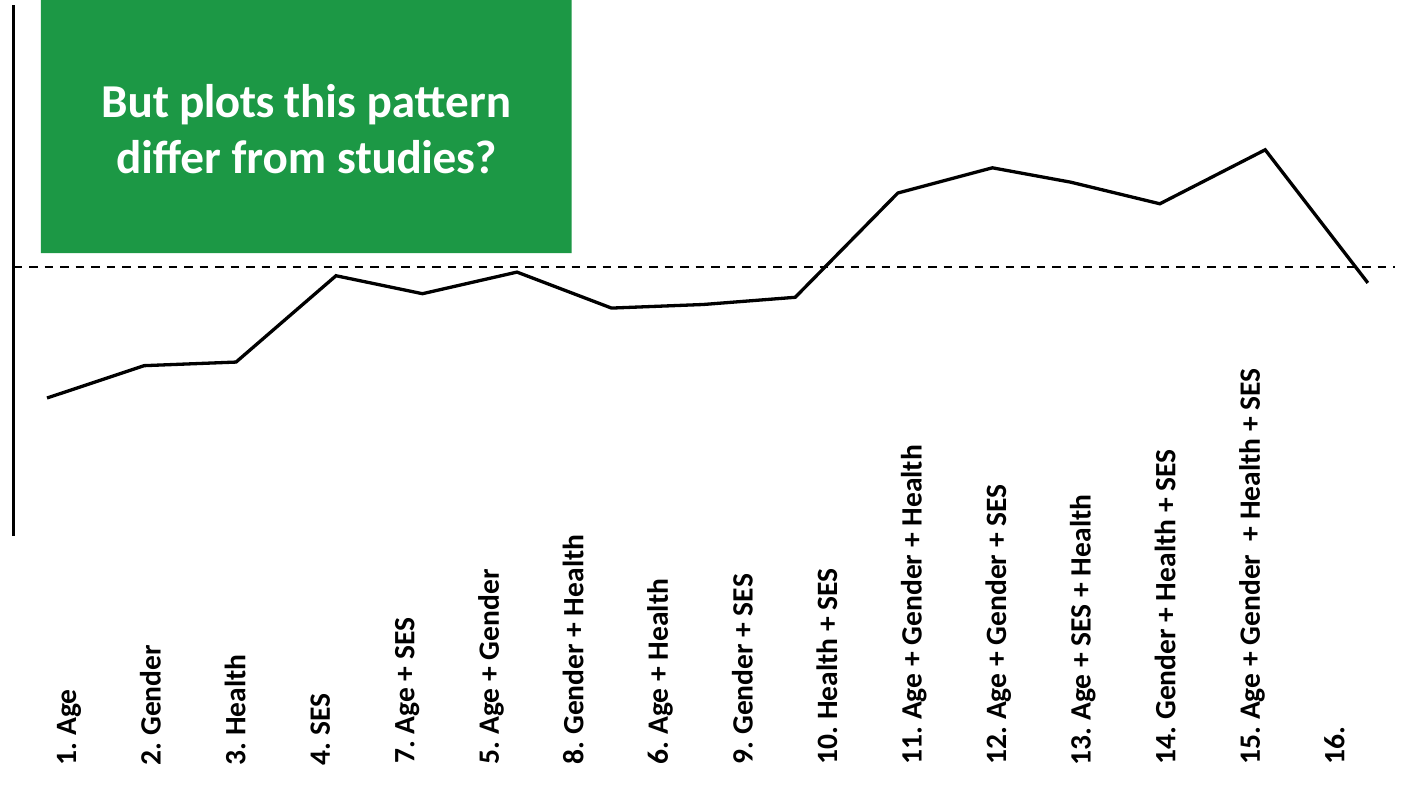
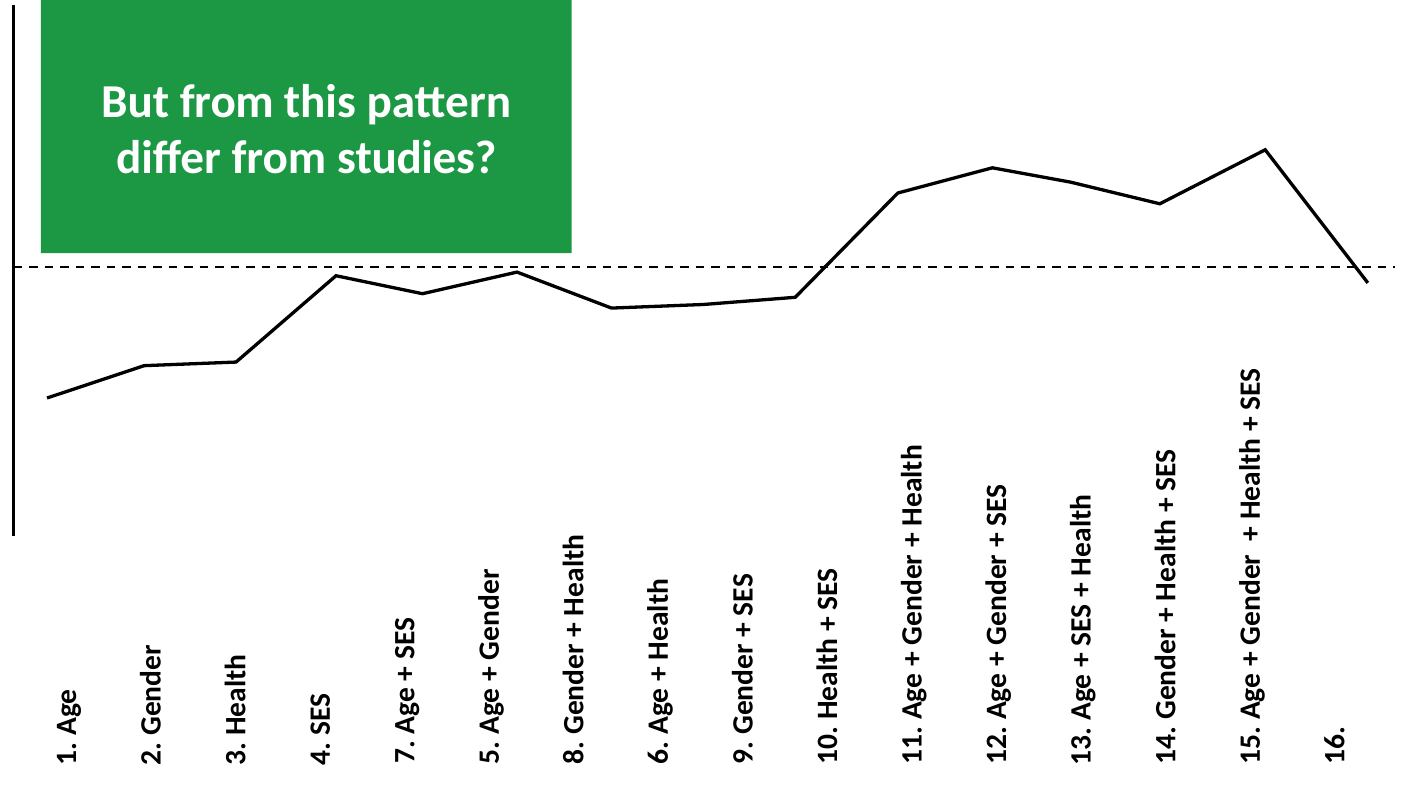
But plots: plots -> from (227, 102)
